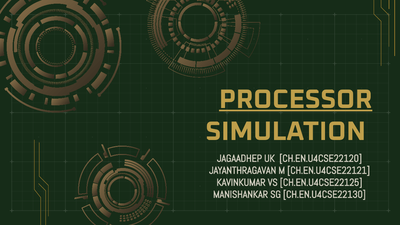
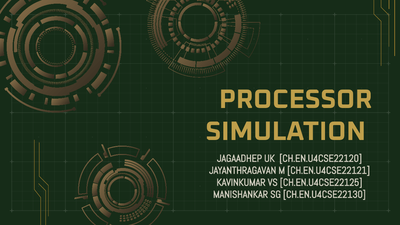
PROCESSOR underline: present -> none (296, 99)
